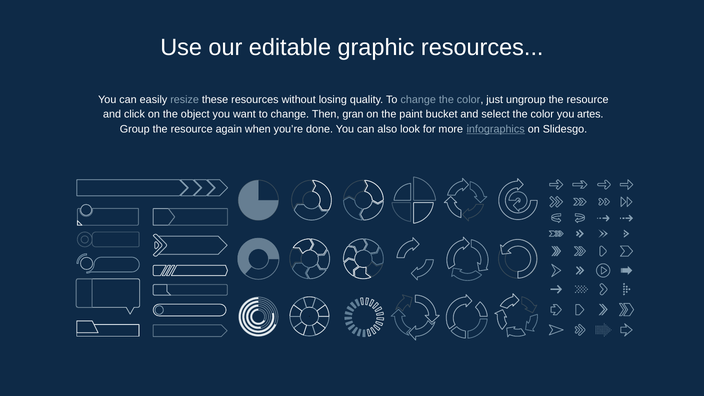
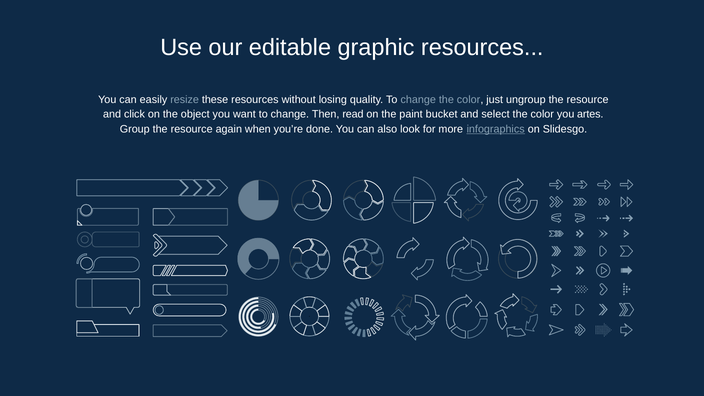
gran: gran -> read (353, 114)
